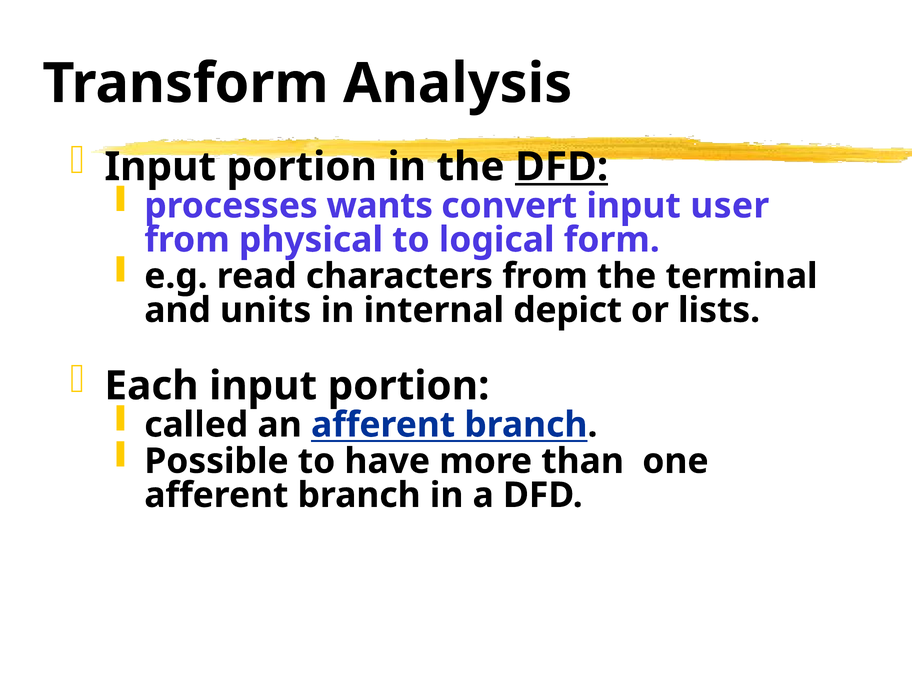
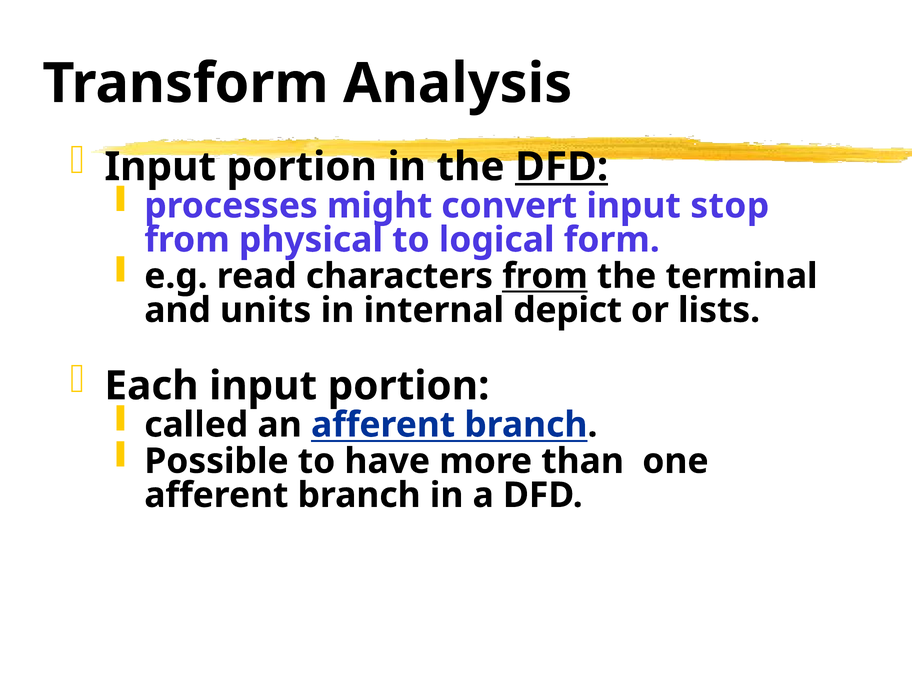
wants: wants -> might (380, 206)
user: user -> stop (730, 206)
from underline: none -> present (545, 276)
